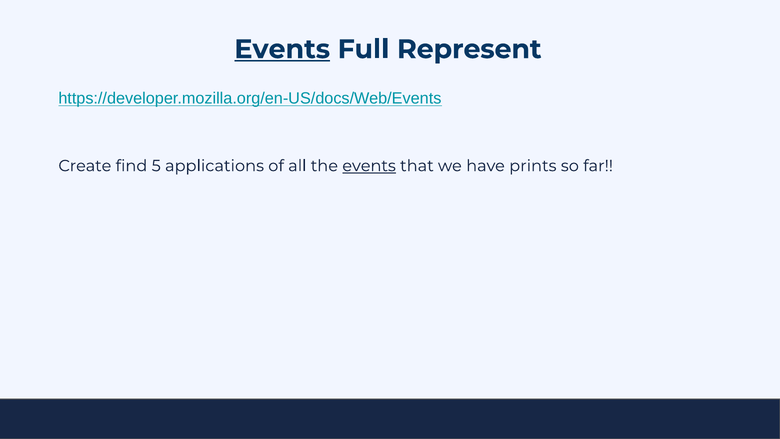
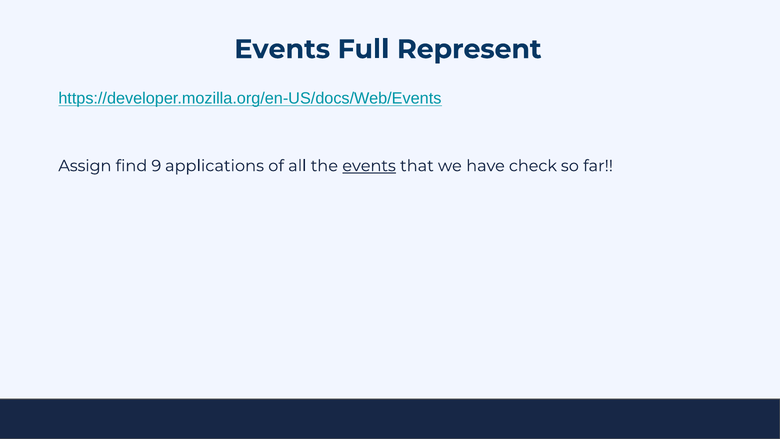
Events underline: present -> none (282, 49)
Create: Create -> Assign (85, 166)
5: 5 -> 9 (156, 166)
prints: prints -> check (533, 166)
